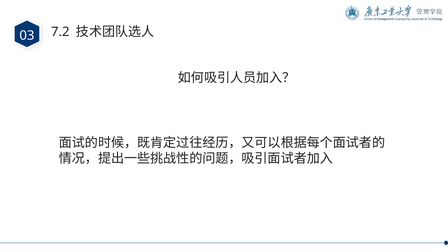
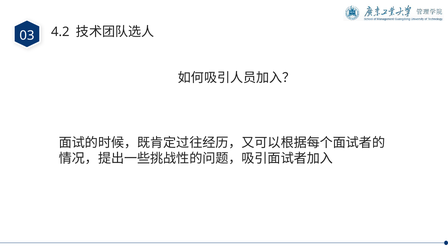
7.2: 7.2 -> 4.2 (60, 32)
